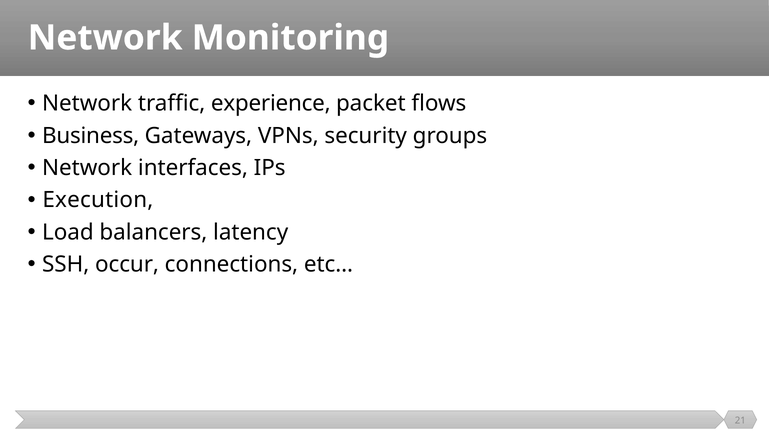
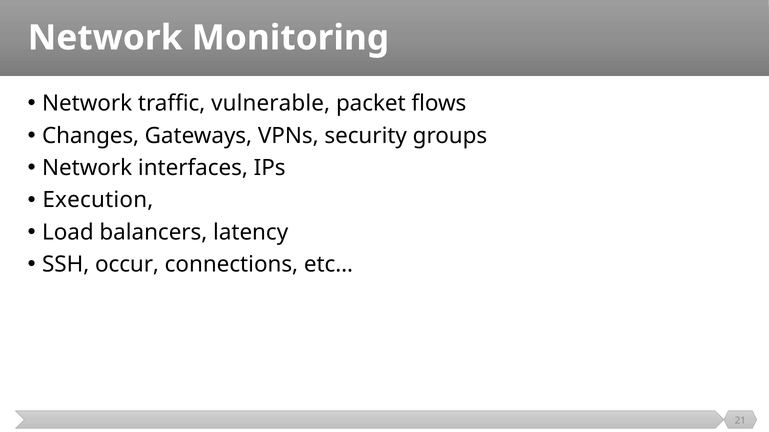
experience: experience -> vulnerable (271, 104)
Business: Business -> Changes (91, 136)
